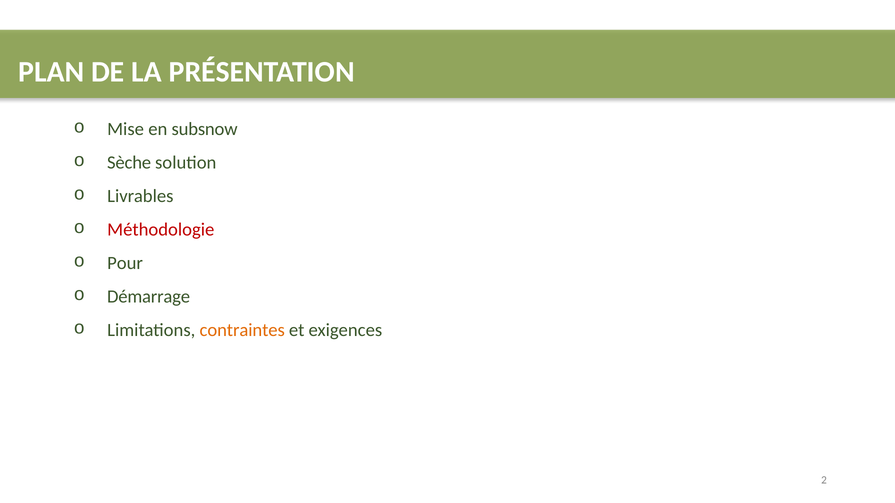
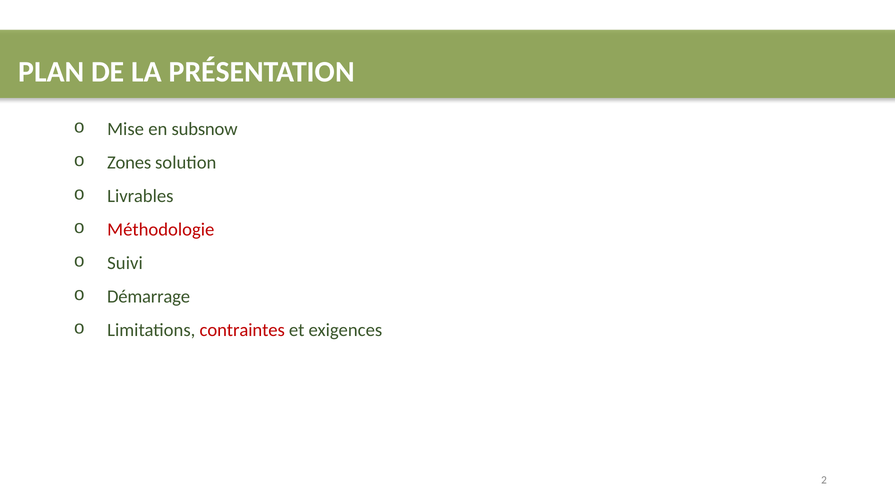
Sèche: Sèche -> Zones (129, 163)
Pour: Pour -> Suivi (125, 263)
contraintes colour: orange -> red (242, 331)
